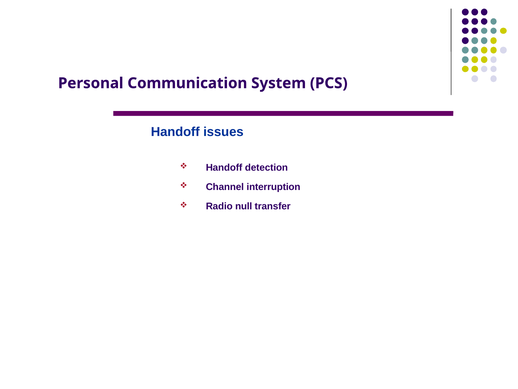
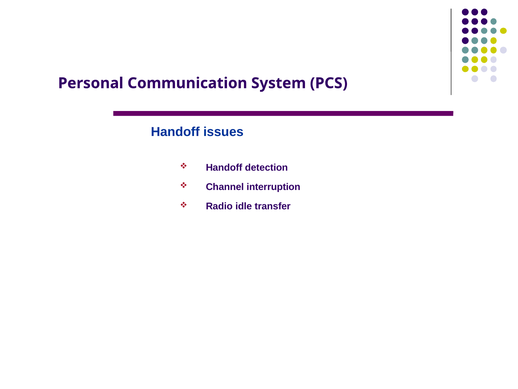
null: null -> idle (244, 206)
